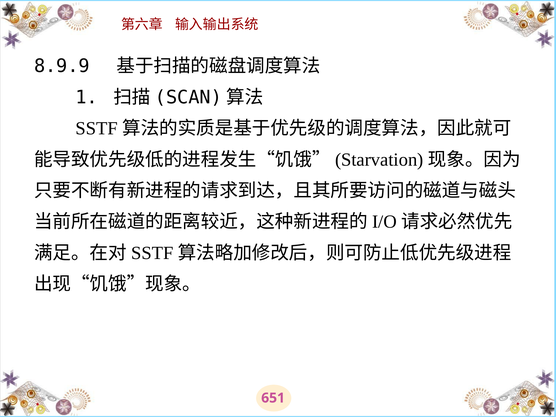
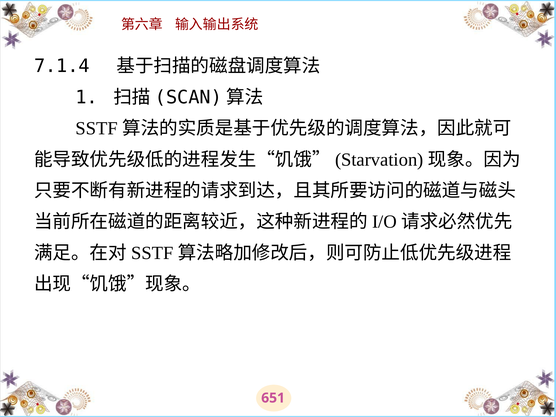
8.9.9: 8.9.9 -> 7.1.4 (62, 66)
